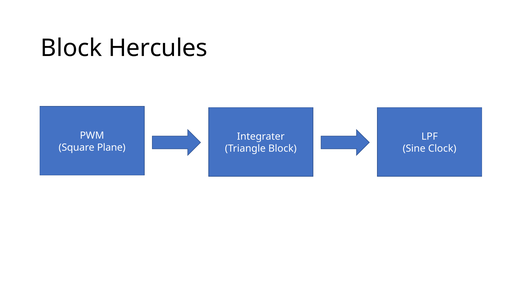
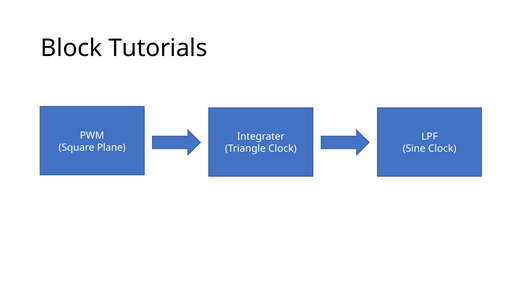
Hercules: Hercules -> Tutorials (158, 48)
Triangle Block: Block -> Clock (282, 149)
